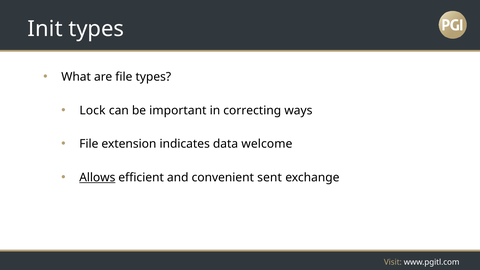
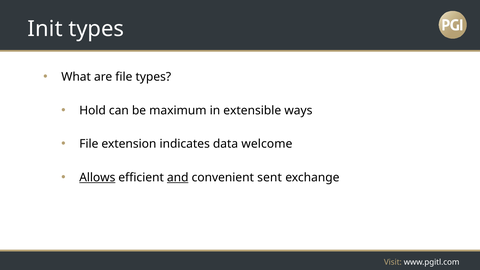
Lock: Lock -> Hold (93, 110)
important: important -> maximum (178, 110)
correcting: correcting -> extensible (252, 110)
and underline: none -> present (178, 178)
